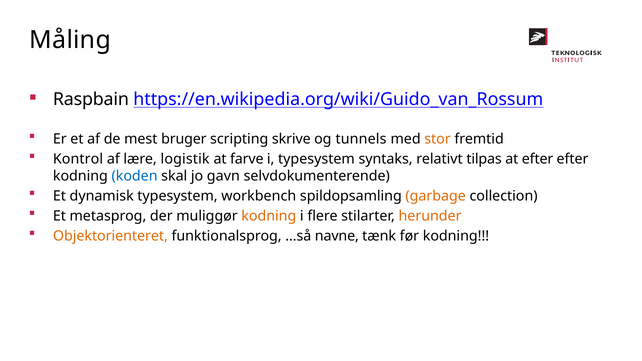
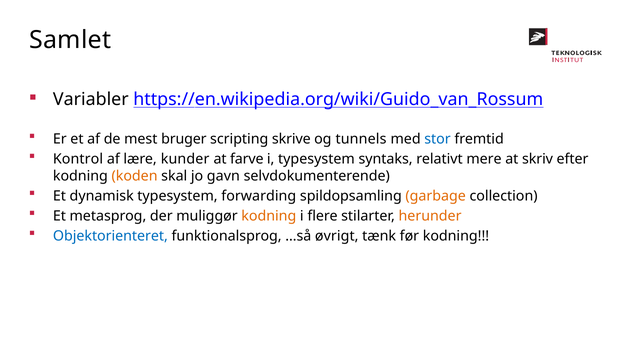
Måling: Måling -> Samlet (70, 40)
Raspbain: Raspbain -> Variabler (91, 99)
stor colour: orange -> blue (437, 139)
logistik: logistik -> kunder (185, 159)
tilpas: tilpas -> mere (484, 159)
at efter: efter -> skriv (538, 159)
koden colour: blue -> orange (135, 176)
workbench: workbench -> forwarding (259, 196)
Objektorienteret colour: orange -> blue (110, 236)
navne: navne -> øvrigt (337, 236)
